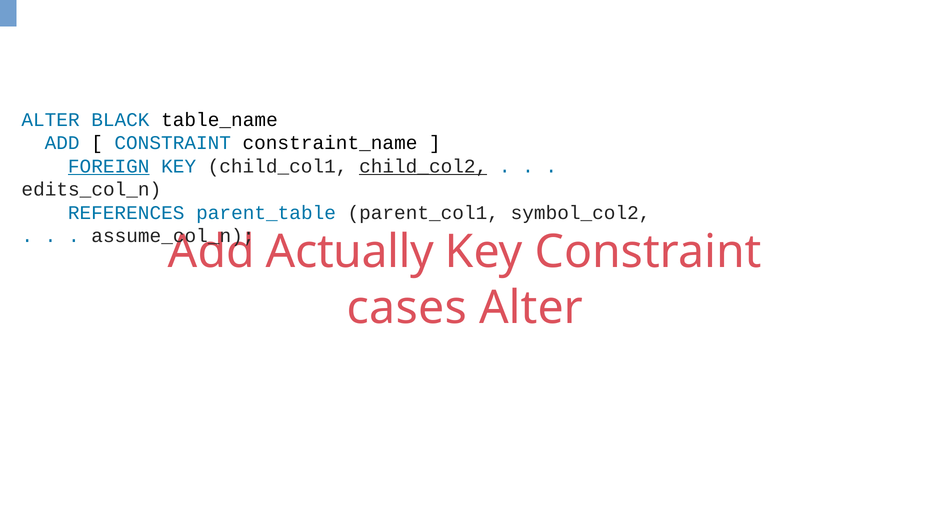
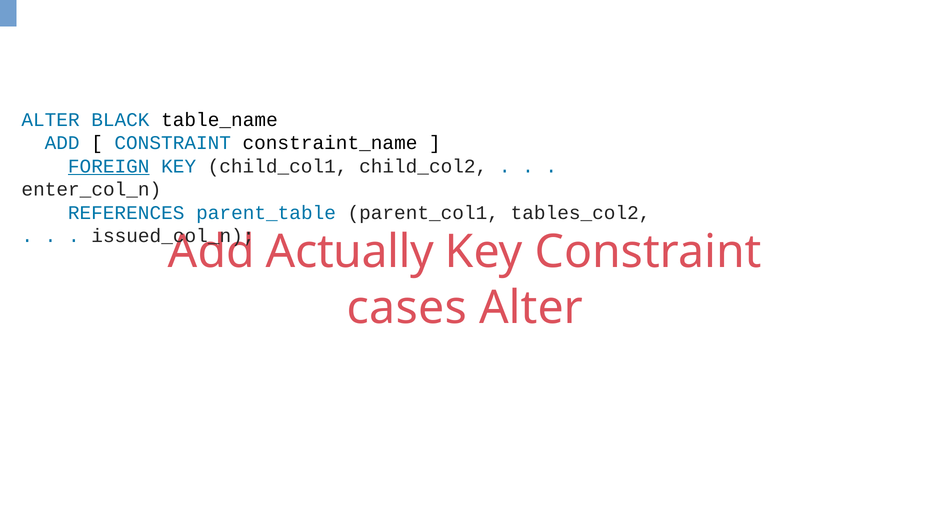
child_col2 underline: present -> none (423, 166)
edits_col_n: edits_col_n -> enter_col_n (91, 189)
symbol_col2: symbol_col2 -> tables_col2 (581, 213)
assume_col_n: assume_col_n -> issued_col_n (173, 236)
